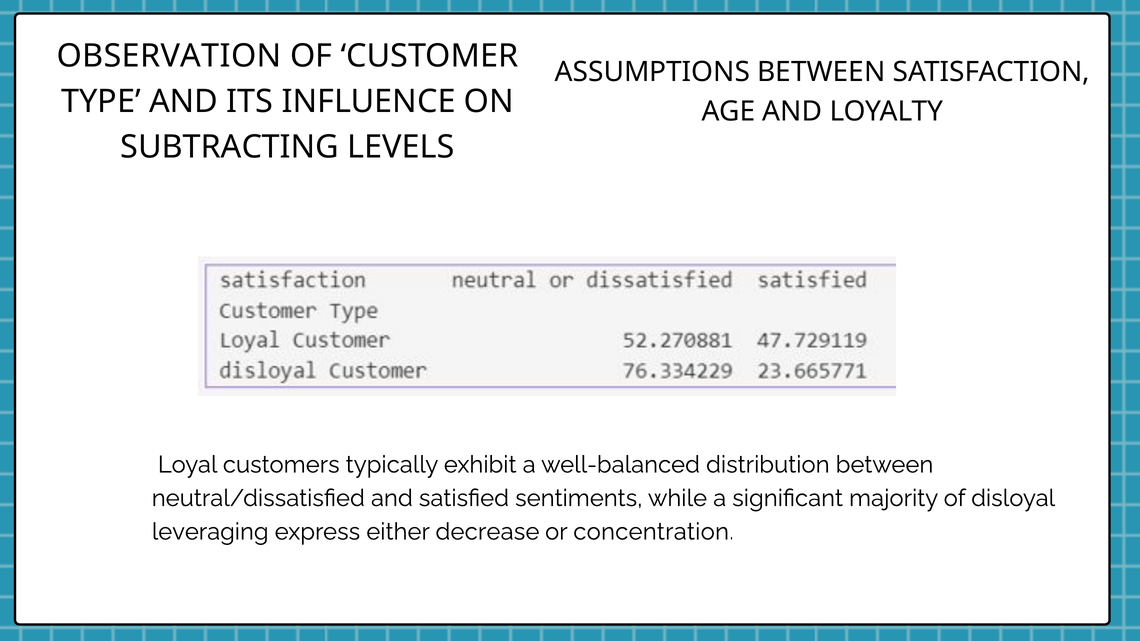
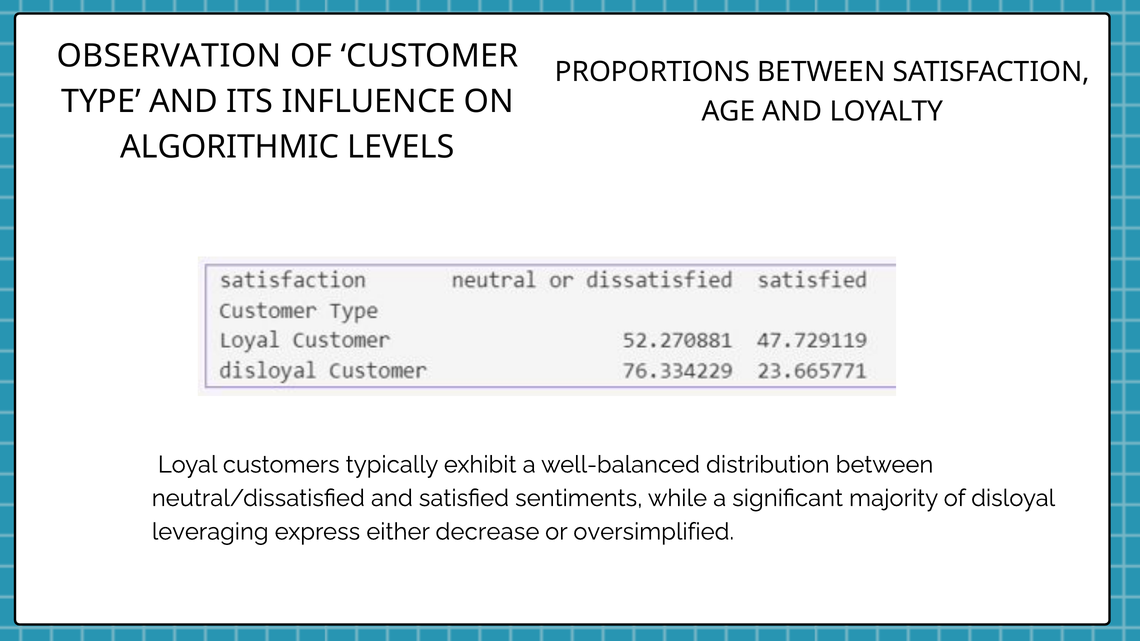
ASSUMPTIONS: ASSUMPTIONS -> PROPORTIONS (653, 72)
SUBTRACTING: SUBTRACTING -> ALGORITHMIC (230, 147)
concentration: concentration -> oversimplified (654, 532)
